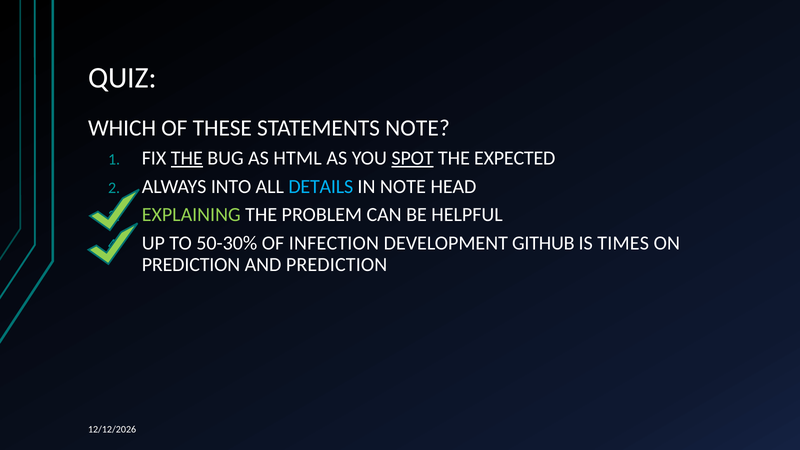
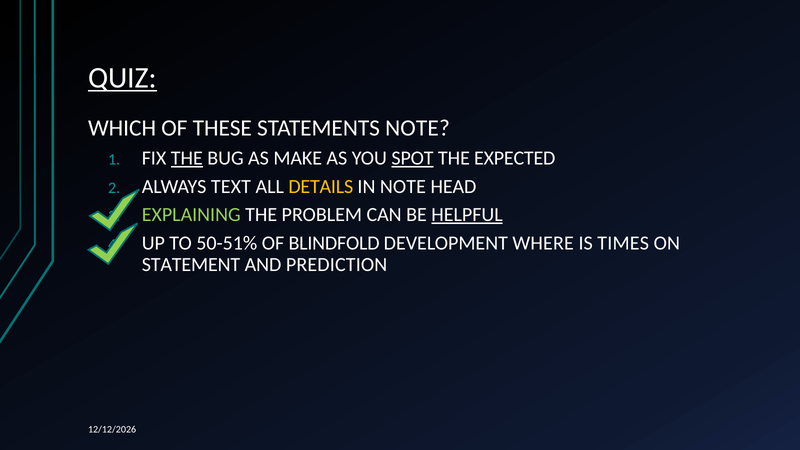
QUIZ underline: none -> present (122, 78)
HTML: HTML -> MAKE (298, 158)
INTO: INTO -> TEXT (231, 187)
DETAILS colour: light blue -> yellow (321, 187)
HELPFUL underline: none -> present (467, 215)
50-30%: 50-30% -> 50-51% (227, 243)
INFECTION: INFECTION -> BLINDFOLD (334, 243)
GITHUB: GITHUB -> WHERE (543, 243)
PREDICTION: PREDICTION -> STATEMENT (191, 265)
